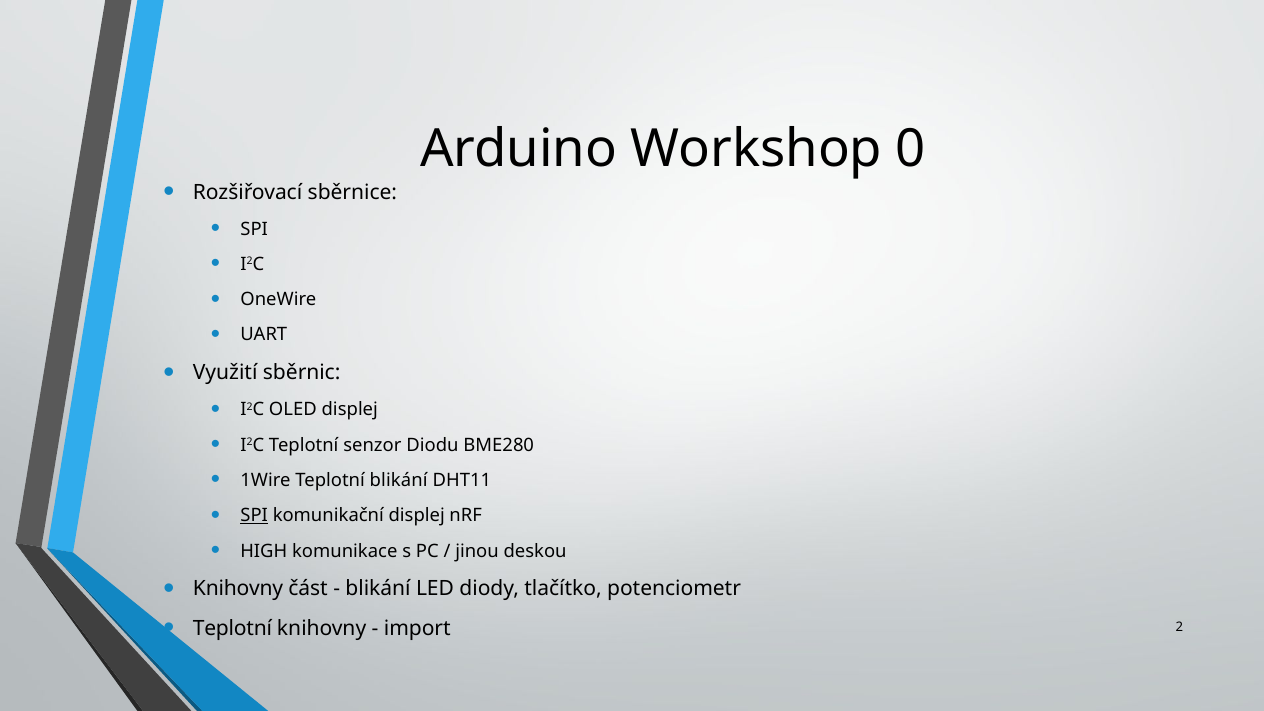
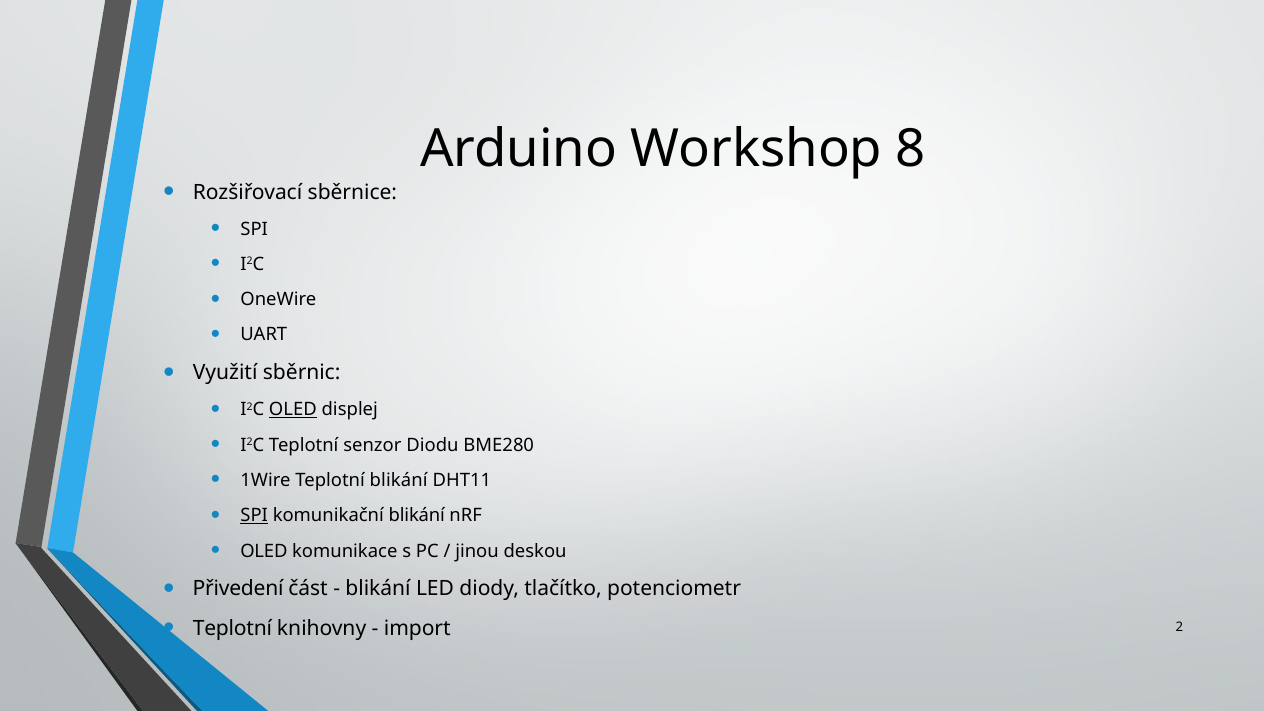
0: 0 -> 8 (911, 149)
OLED underline: none -> present (293, 410)
komunikační displej: displej -> blikání (417, 516)
HIGH: HIGH -> OLED (264, 551)
Knihovny: Knihovny -> Přivedení (238, 589)
